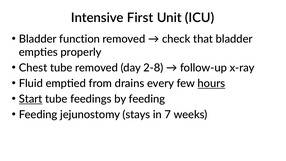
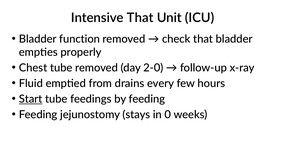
Intensive First: First -> That (140, 18)
2-8: 2-8 -> 2-0 (153, 68)
hours underline: present -> none (211, 83)
7: 7 -> 0 (168, 115)
